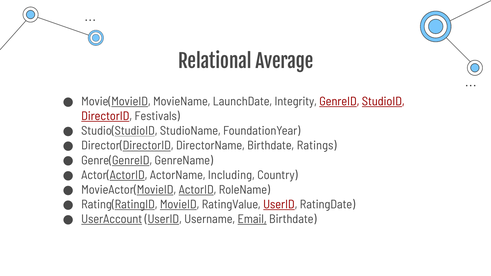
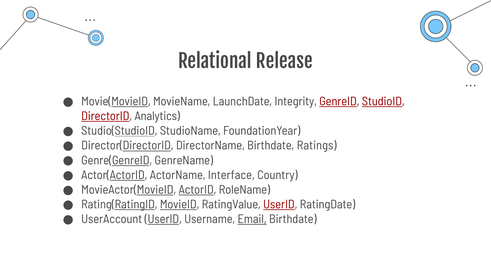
Average: Average -> Release (284, 62)
Festivals: Festivals -> Analytics (157, 116)
Including: Including -> Interface (231, 175)
UserAccount underline: present -> none (112, 219)
